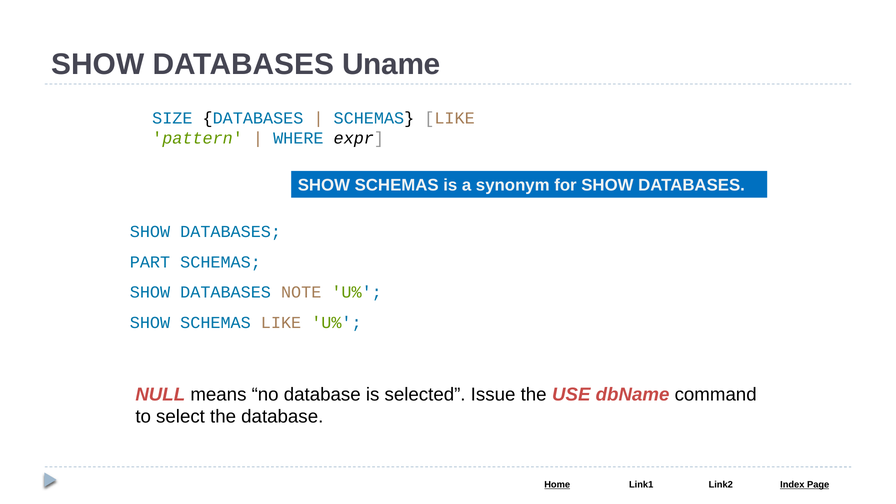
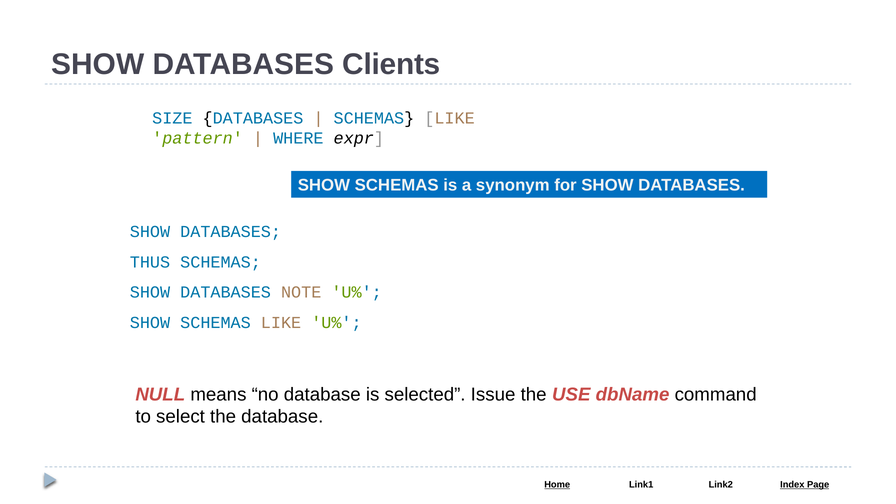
Uname: Uname -> Clients (391, 64)
PART: PART -> THUS (150, 262)
